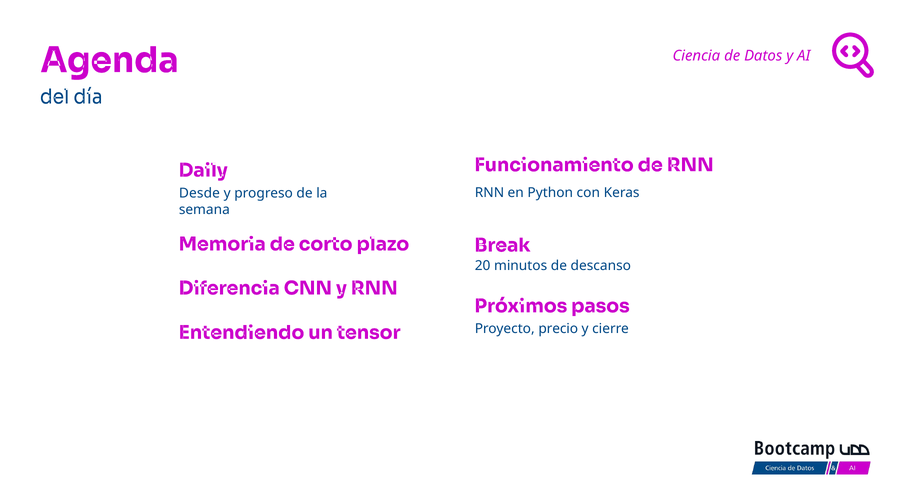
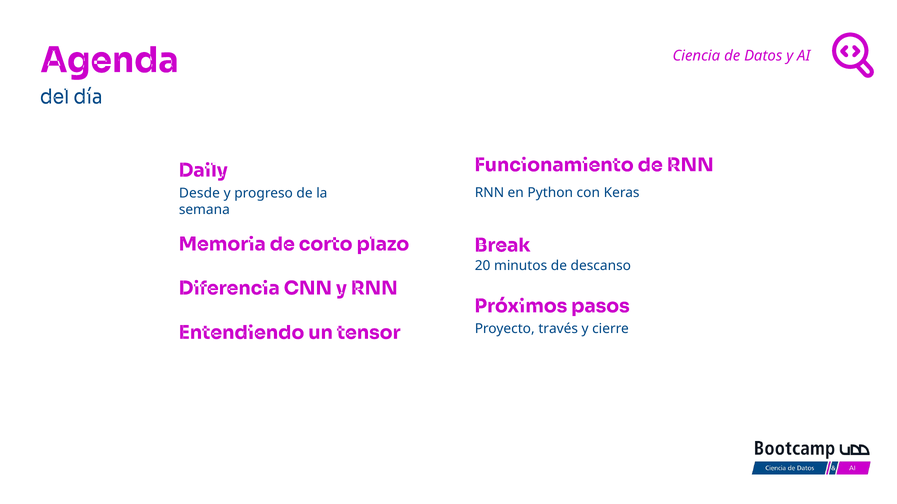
precio: precio -> través (558, 329)
